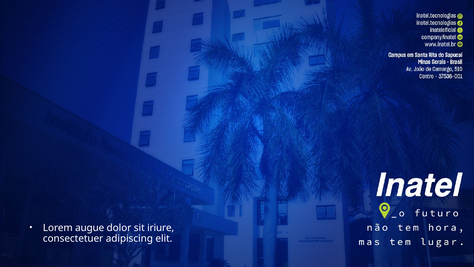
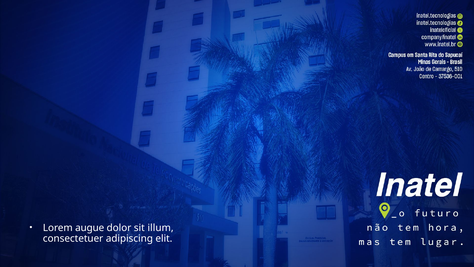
iriure: iriure -> illum (161, 228)
